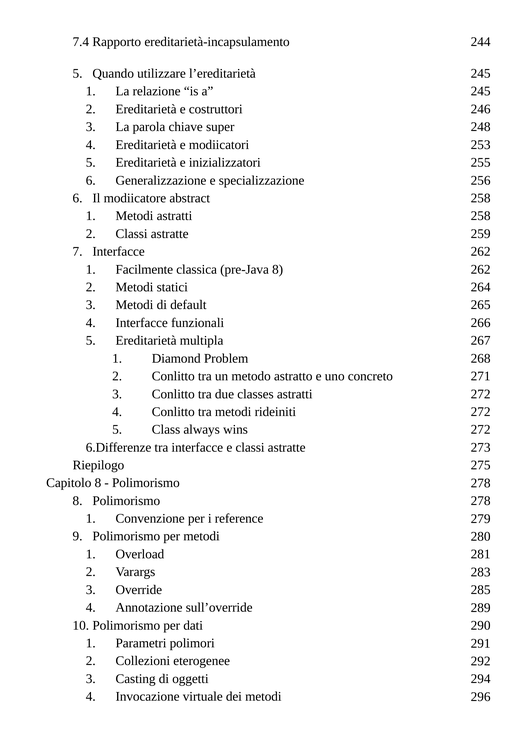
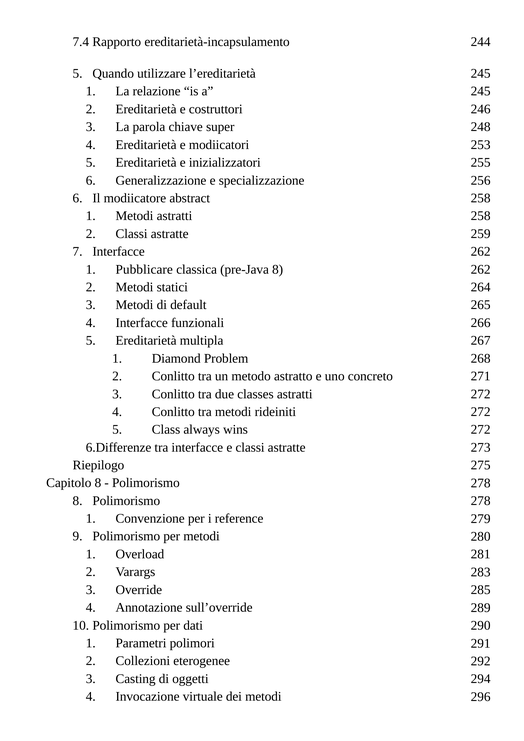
Facilmente: Facilmente -> Pubblicare (144, 270)
